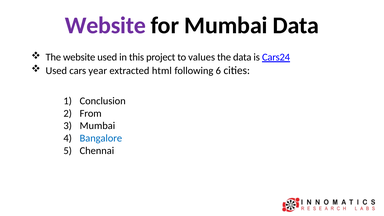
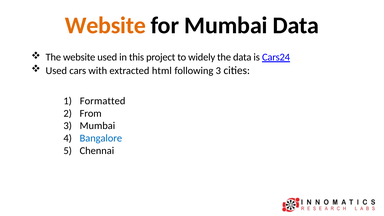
Website colour: purple -> orange (105, 26)
values: values -> widely (202, 57)
year: year -> with (98, 71)
following 6: 6 -> 3 (218, 71)
Conclusion: Conclusion -> Formatted (103, 101)
